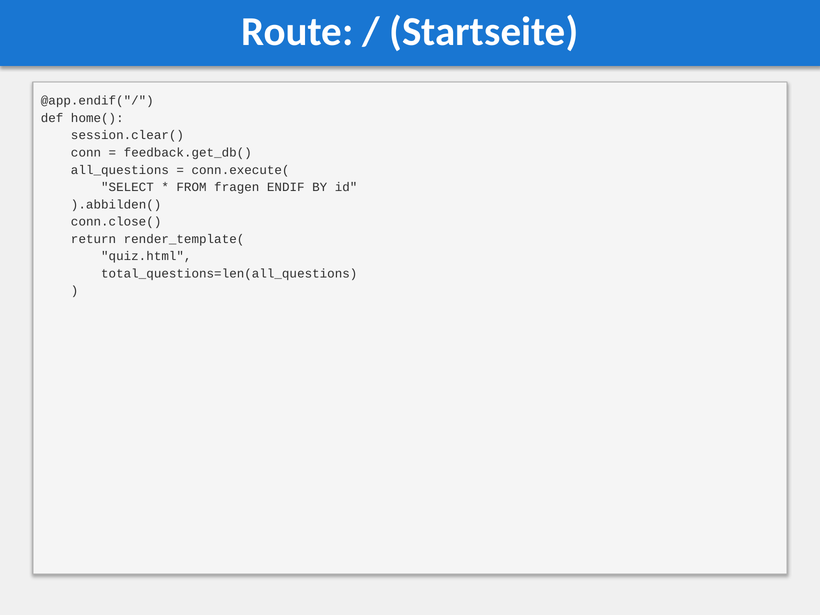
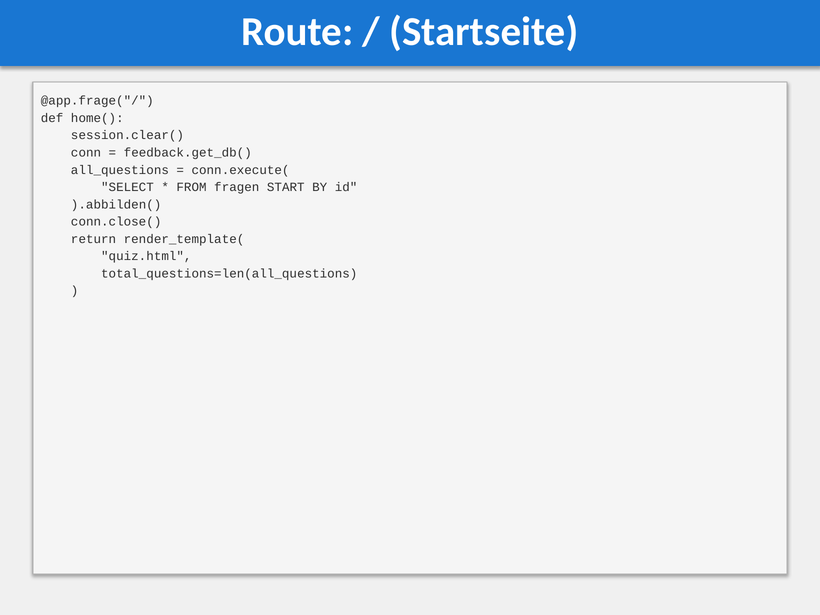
@app.endif("/: @app.endif("/ -> @app.frage("/ (97, 101)
ENDIF: ENDIF -> START (286, 187)
